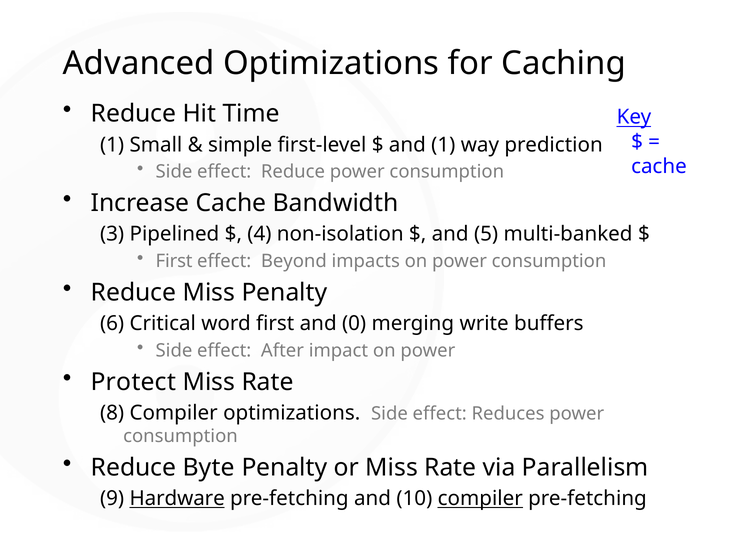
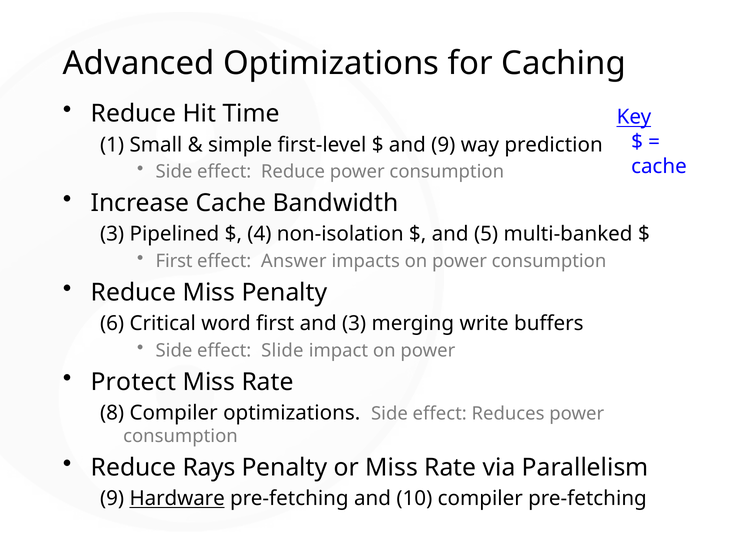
and 1: 1 -> 9 (443, 145)
Beyond: Beyond -> Answer (294, 261)
and 0: 0 -> 3 (354, 323)
After: After -> Slide (282, 350)
Byte: Byte -> Rays (209, 467)
compiler underline: present -> none (480, 498)
